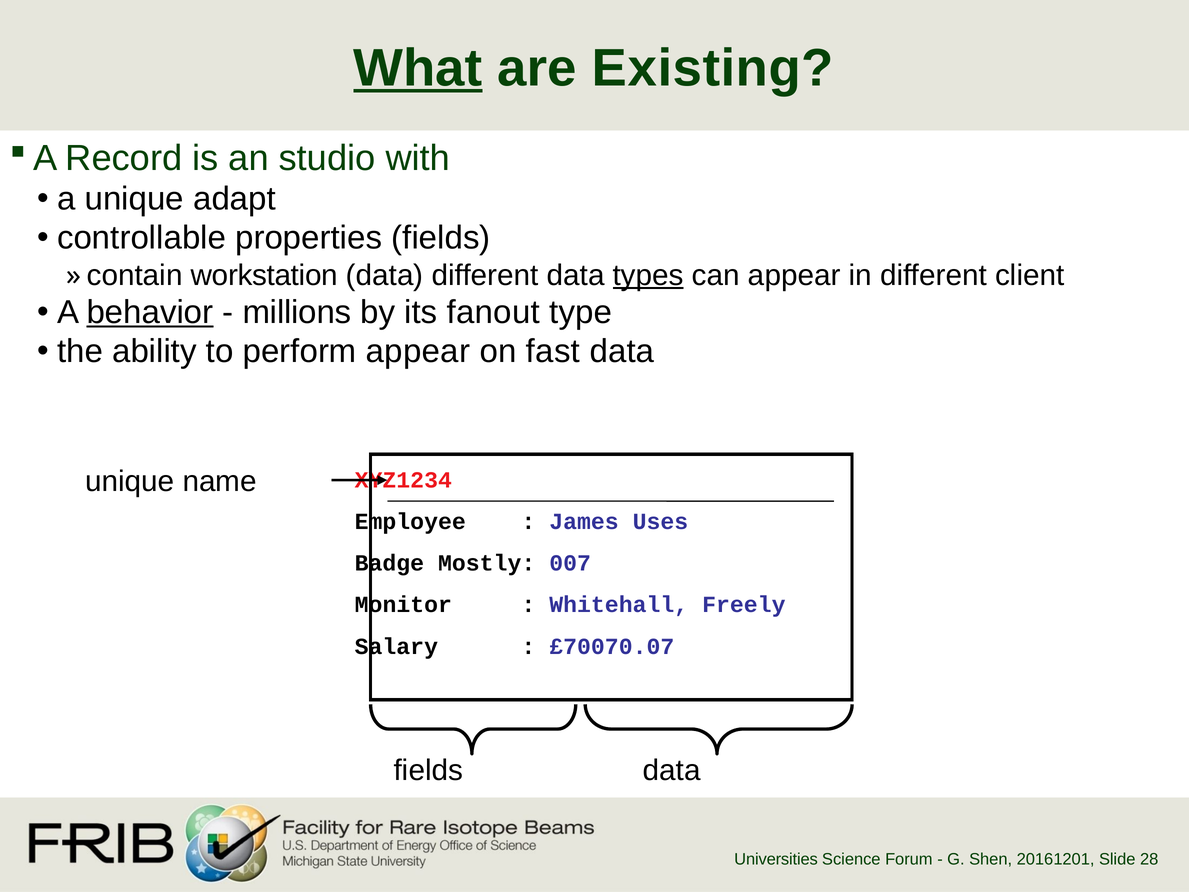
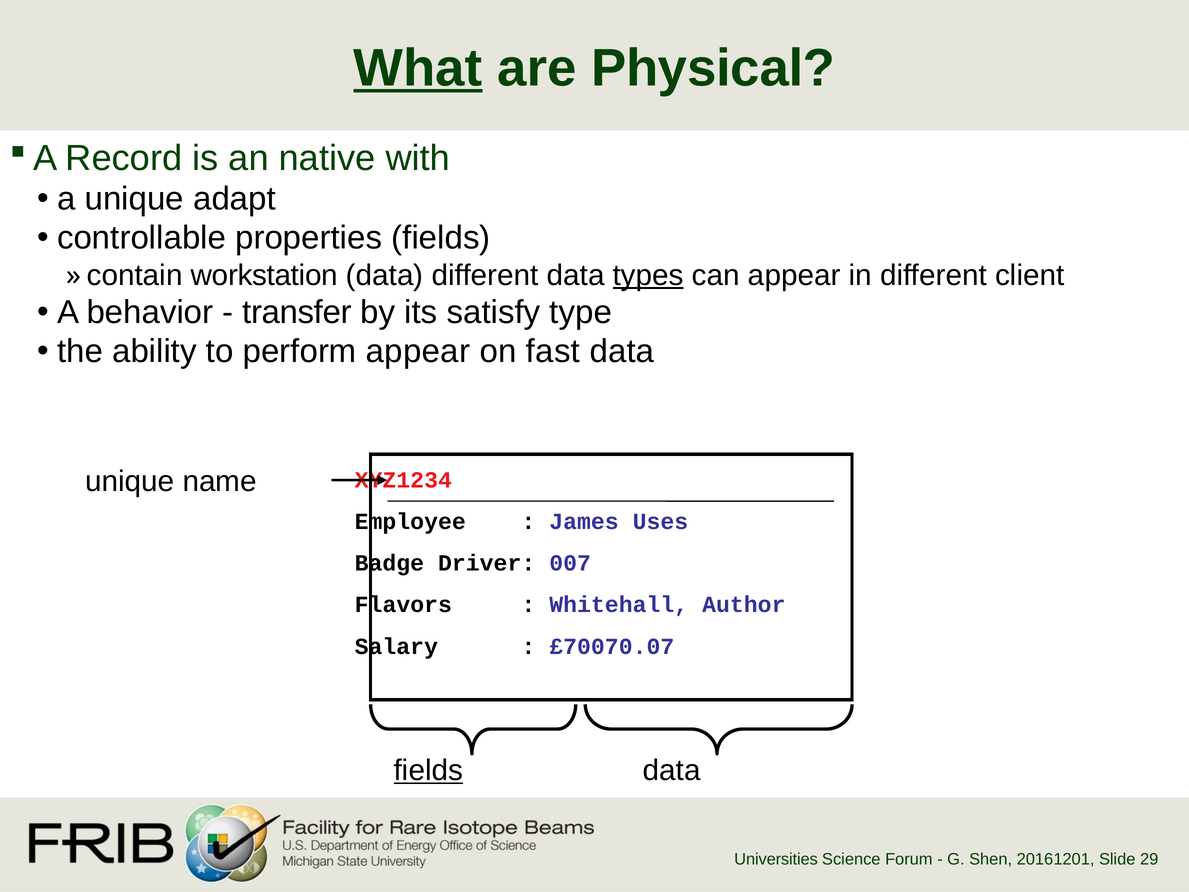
Existing: Existing -> Physical (713, 68)
studio: studio -> native (327, 158)
behavior underline: present -> none (150, 312)
millions: millions -> transfer (297, 312)
fanout: fanout -> satisfy (493, 312)
Mostly: Mostly -> Driver (487, 563)
Monitor: Monitor -> Flavors (403, 605)
Freely: Freely -> Author (744, 605)
fields underline: none -> present (428, 770)
28: 28 -> 29 (1149, 859)
